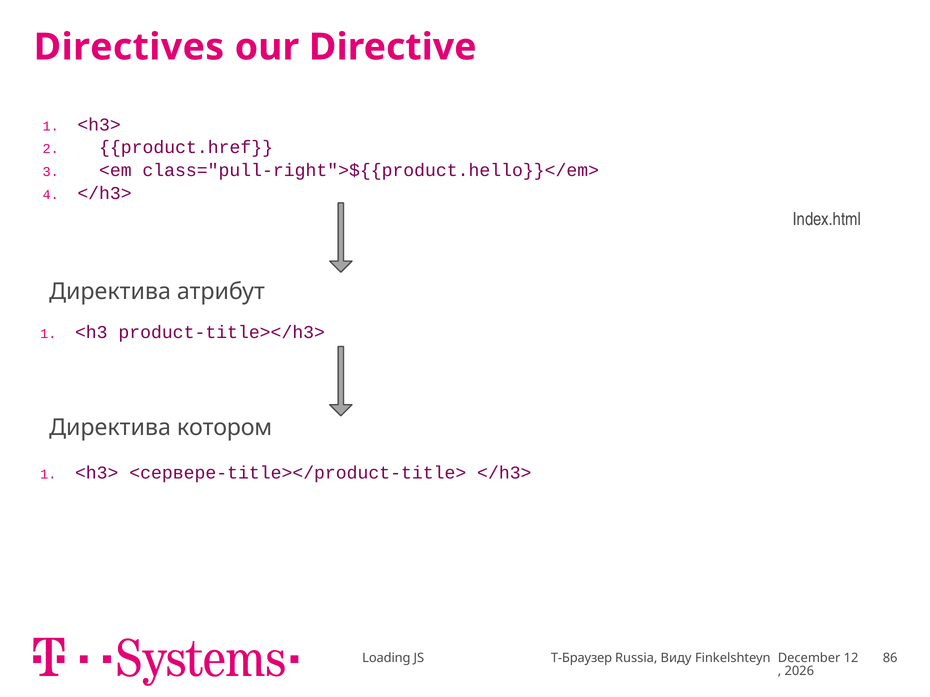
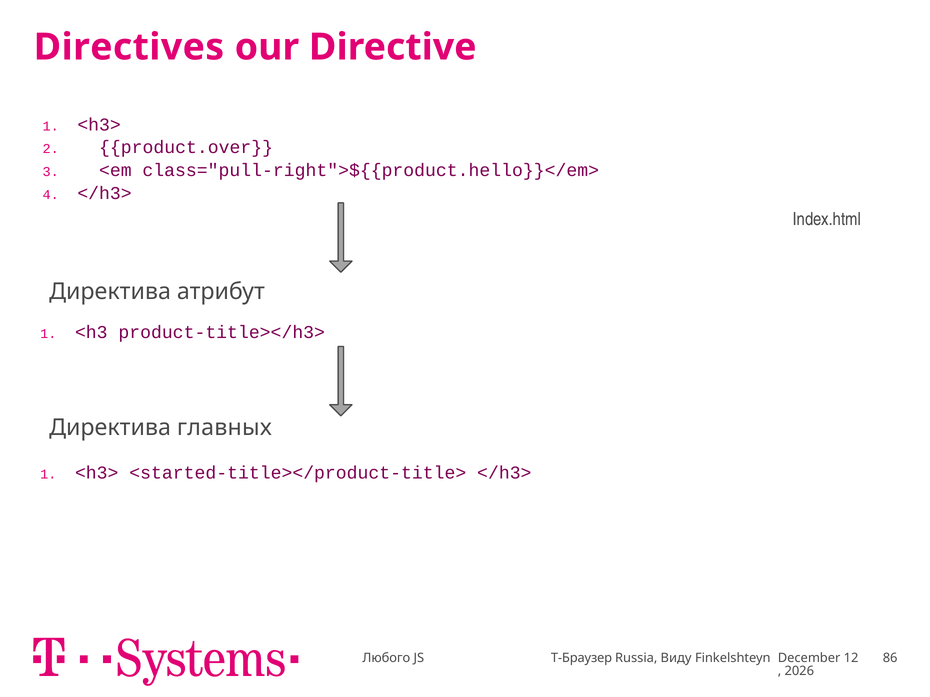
product.href: product.href -> product.over (186, 148)
котором: котором -> главных (224, 428)
<сервере-title></product-title>: <сервере-title></product-title> -> <started-title></product-title> (298, 473)
Loading: Loading -> Любого (386, 659)
